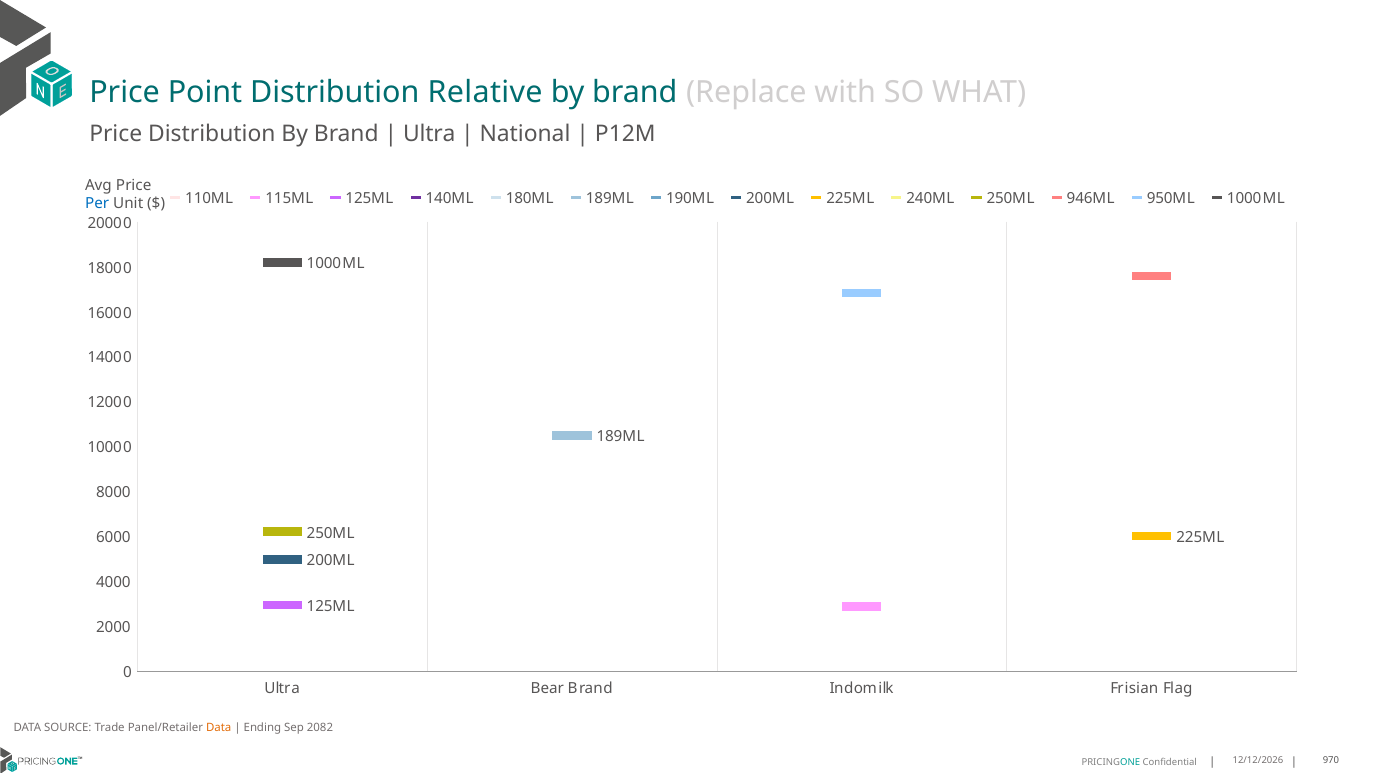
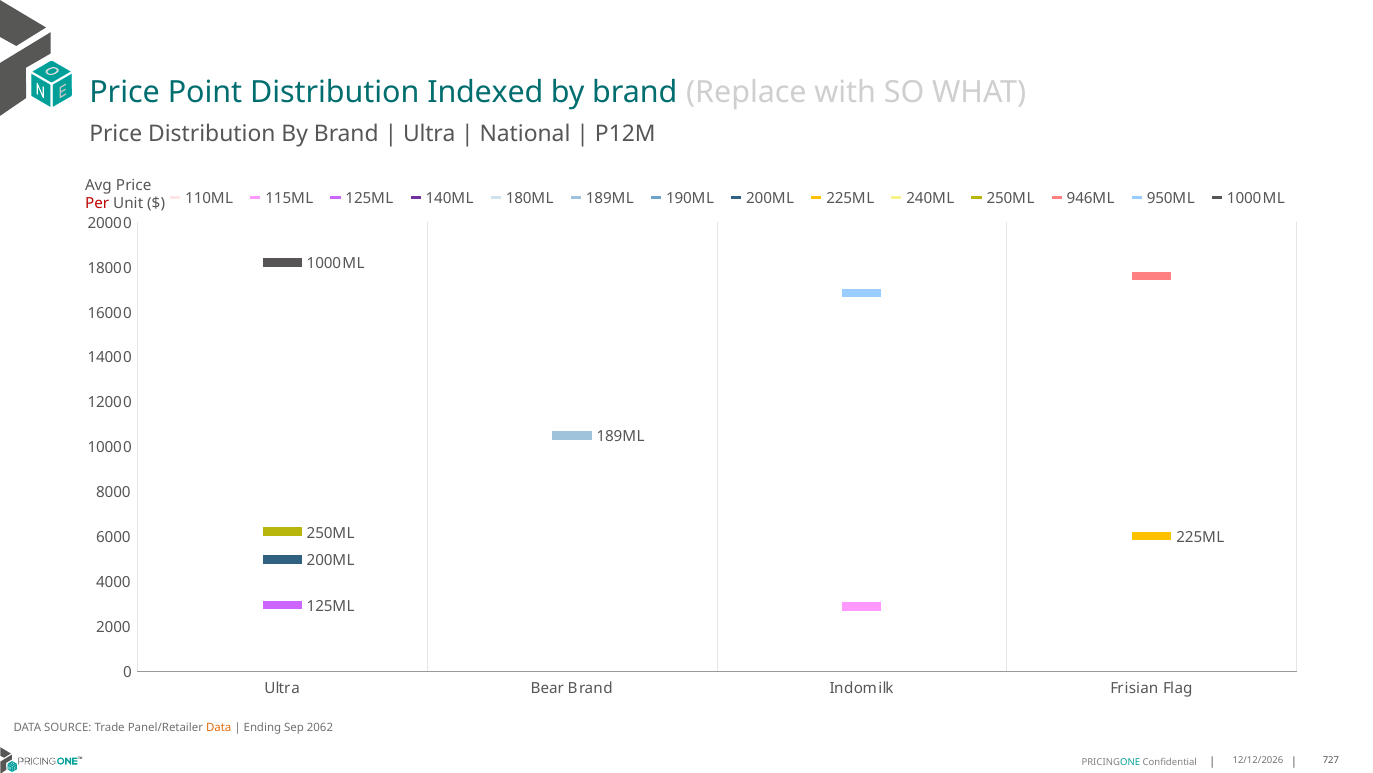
Relative: Relative -> Indexed (485, 92)
Per colour: blue -> red (97, 204)
2082: 2082 -> 2062 (320, 727)
970: 970 -> 727 (1331, 759)
